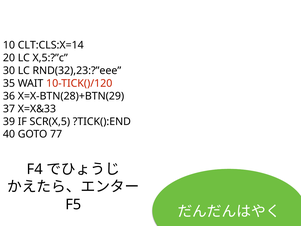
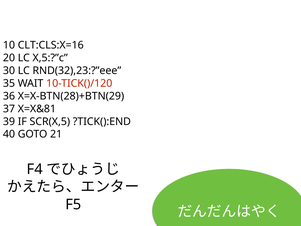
CLT:CLS:X=14: CLT:CLS:X=14 -> CLT:CLS:X=16 (51, 45)
X=X&33: X=X&33 -> X=X&81 (37, 109)
77: 77 -> 21 (56, 134)
